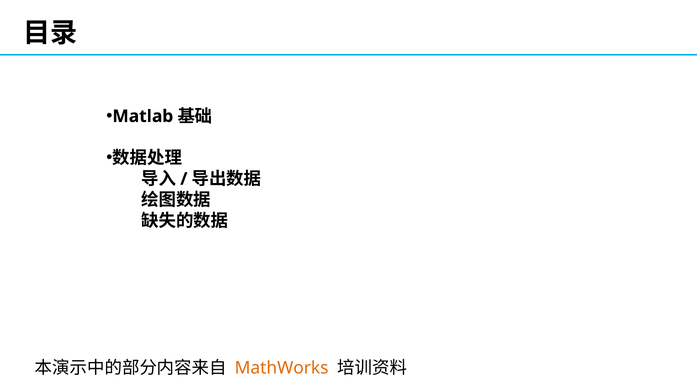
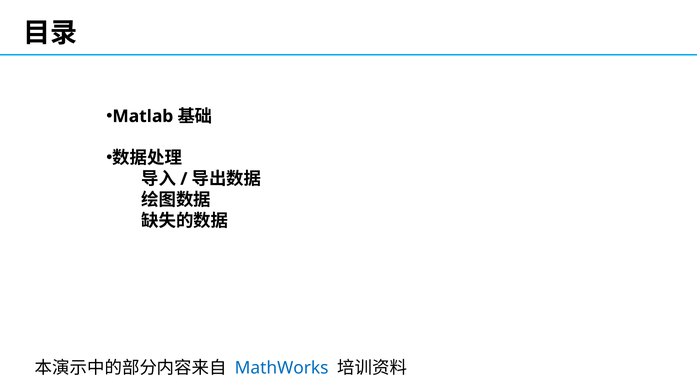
MathWorks colour: orange -> blue (282, 368)
